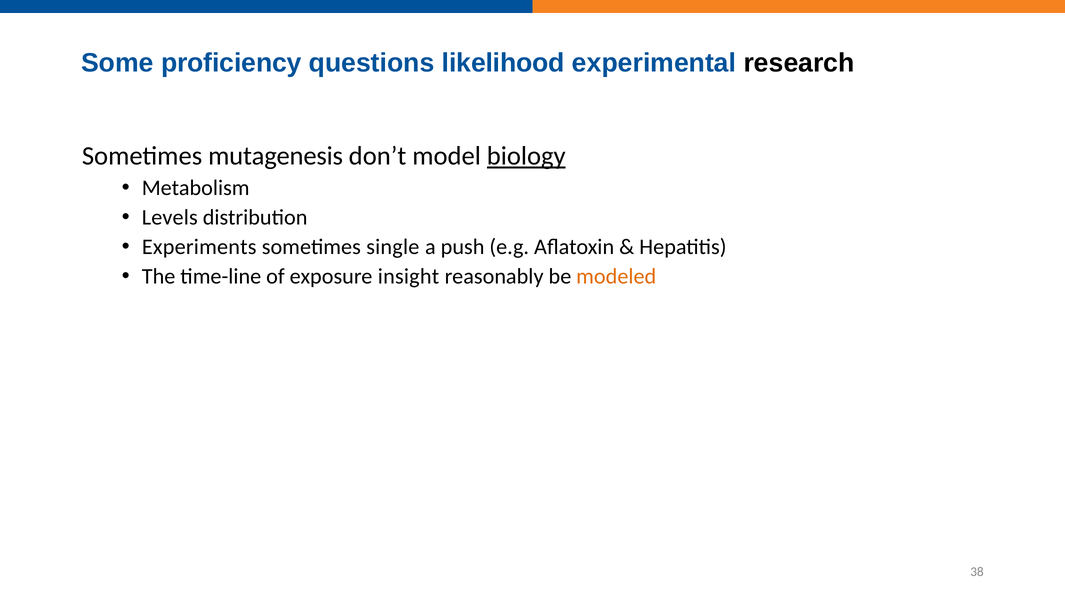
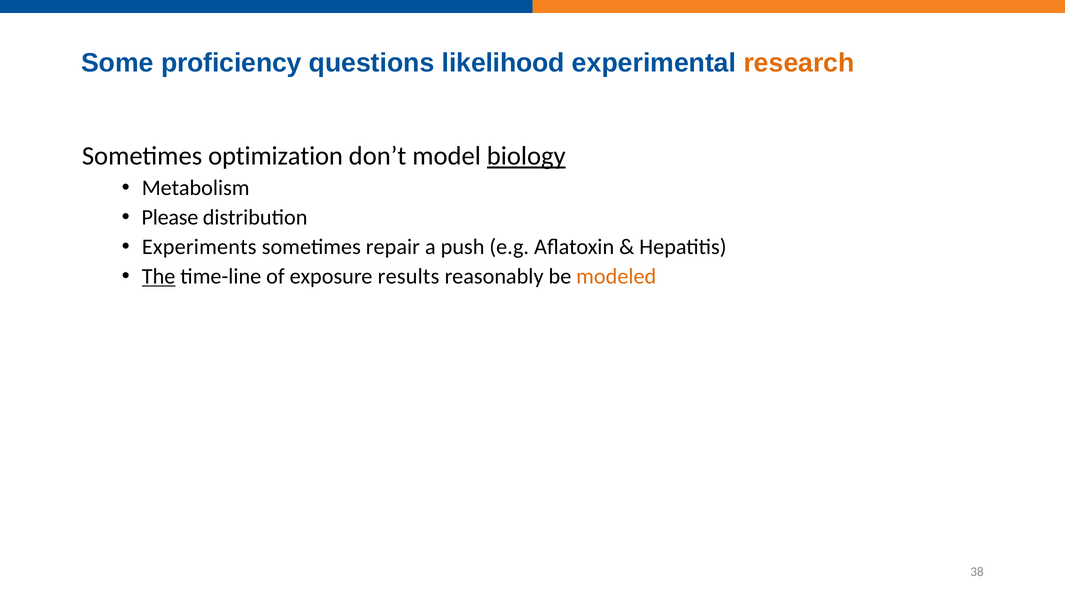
research colour: black -> orange (799, 63)
mutagenesis: mutagenesis -> optimization (276, 156)
Levels: Levels -> Please (170, 217)
single: single -> repair (393, 247)
The underline: none -> present (159, 277)
insight: insight -> results (409, 277)
